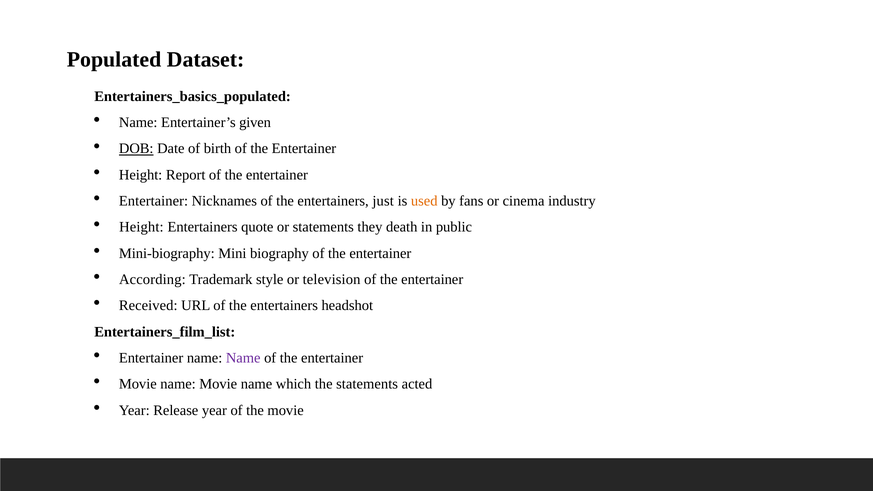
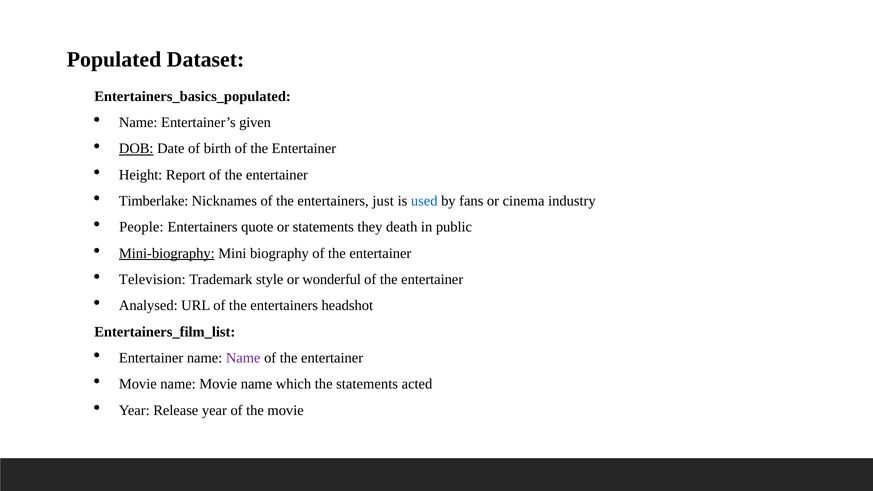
Entertainer: Entertainer -> Timberlake (154, 201)
used colour: orange -> blue (424, 201)
Height: Height -> People (141, 227)
Mini-biography underline: none -> present (167, 253)
According: According -> Television (152, 279)
television: television -> wonderful (332, 279)
Received: Received -> Analysed (148, 306)
